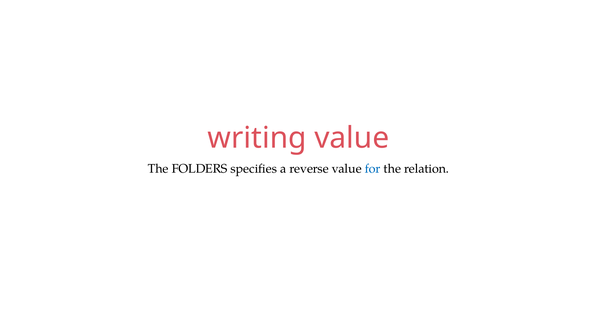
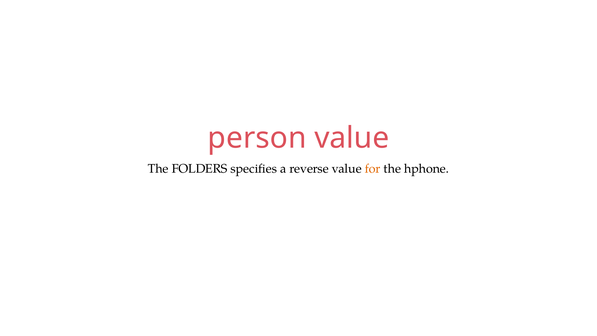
writing: writing -> person (257, 138)
for colour: blue -> orange (373, 169)
relation: relation -> hphone (427, 169)
